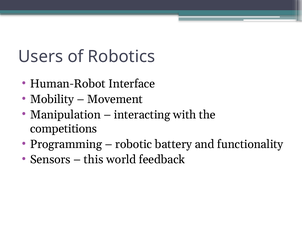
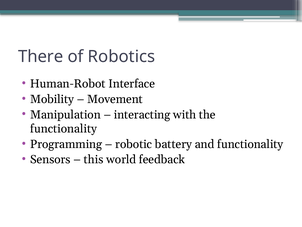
Users: Users -> There (41, 57)
competitions: competitions -> functionality (64, 128)
